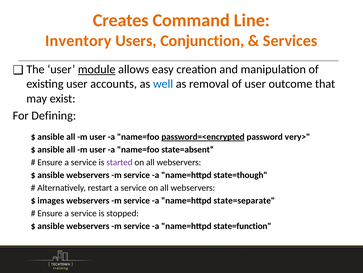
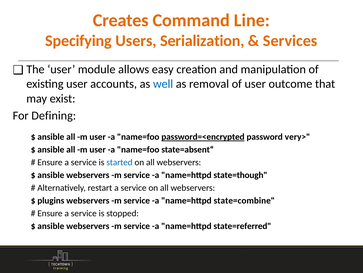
Inventory: Inventory -> Specifying (79, 41)
Conjunction: Conjunction -> Serialization (202, 41)
module underline: present -> none (97, 69)
started colour: purple -> blue (119, 162)
images: images -> plugins (51, 200)
state=separate: state=separate -> state=combine (244, 200)
state=function: state=function -> state=referred (242, 226)
